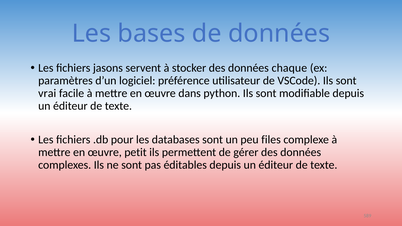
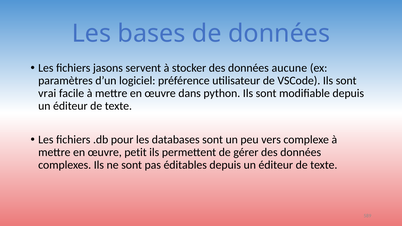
chaque: chaque -> aucune (289, 68)
files: files -> vers (271, 140)
